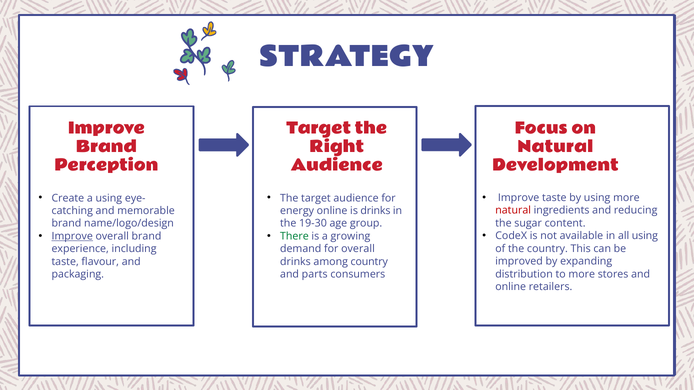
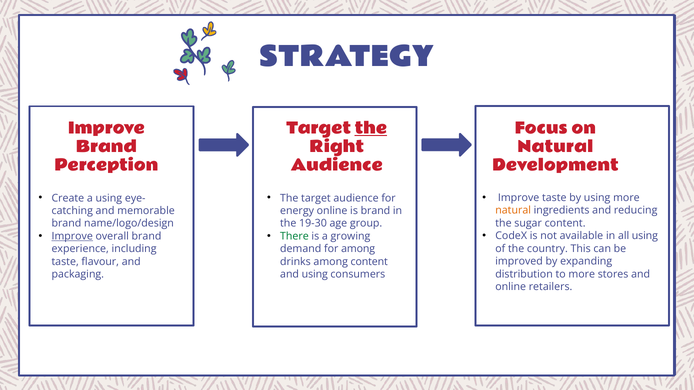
the underline: none -> present (371, 129)
natural colour: red -> orange (513, 211)
is drinks: drinks -> brand (375, 211)
for overall: overall -> among (358, 249)
among country: country -> content (369, 262)
and parts: parts -> using (315, 275)
